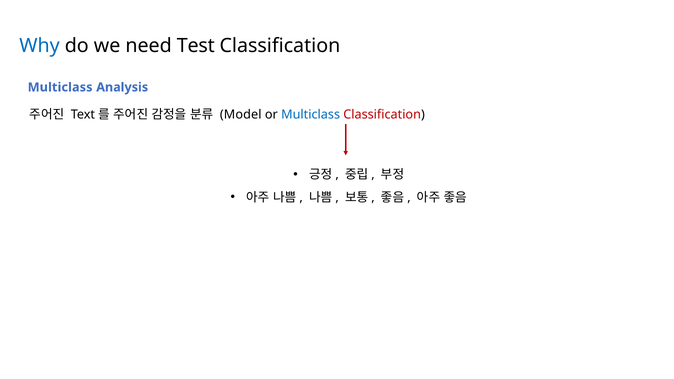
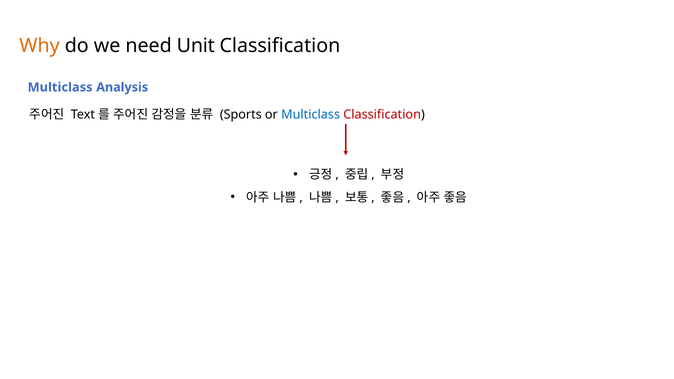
Why colour: blue -> orange (40, 46)
Test: Test -> Unit (196, 46)
Model: Model -> Sports (241, 115)
